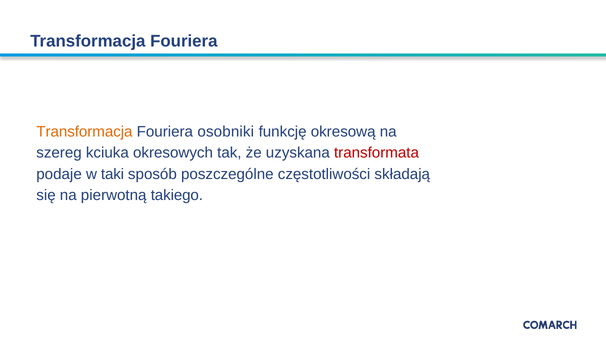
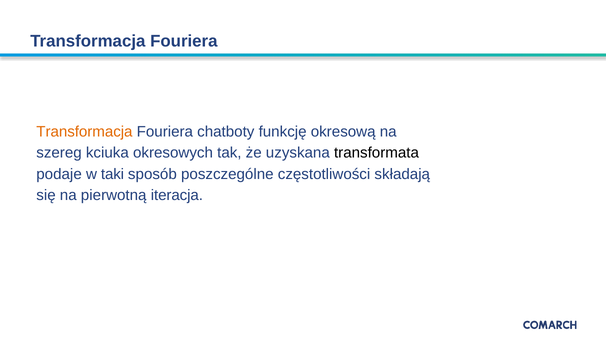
osobniki: osobniki -> chatboty (226, 132)
transformata colour: red -> black (376, 153)
takiego: takiego -> iteracja (177, 195)
